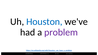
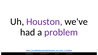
Houston colour: blue -> purple (44, 22)
